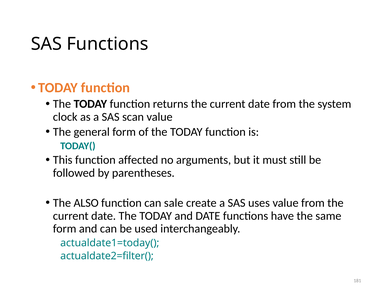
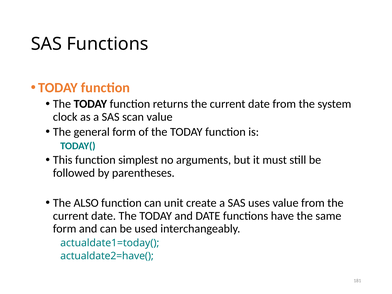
affected: affected -> simplest (138, 160)
sale: sale -> unit (174, 203)
actualdate2=filter(: actualdate2=filter( -> actualdate2=have( (107, 256)
